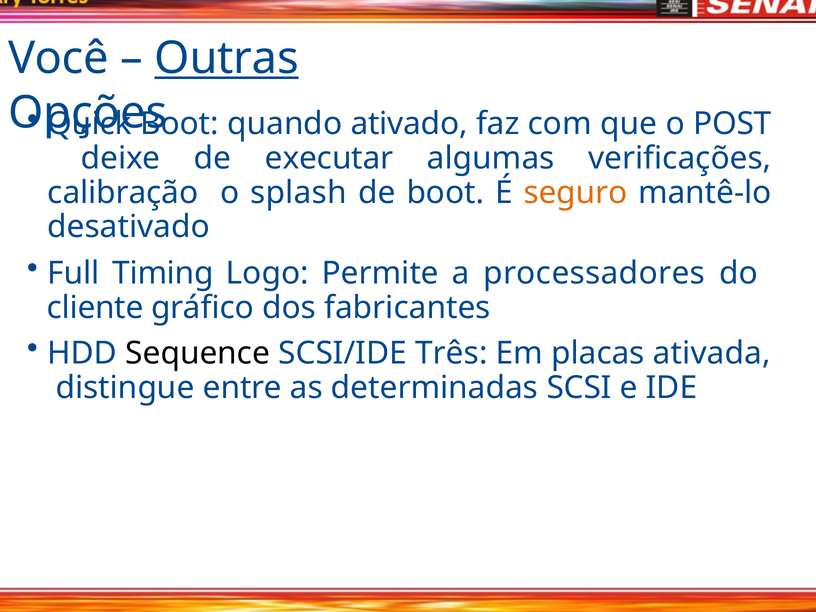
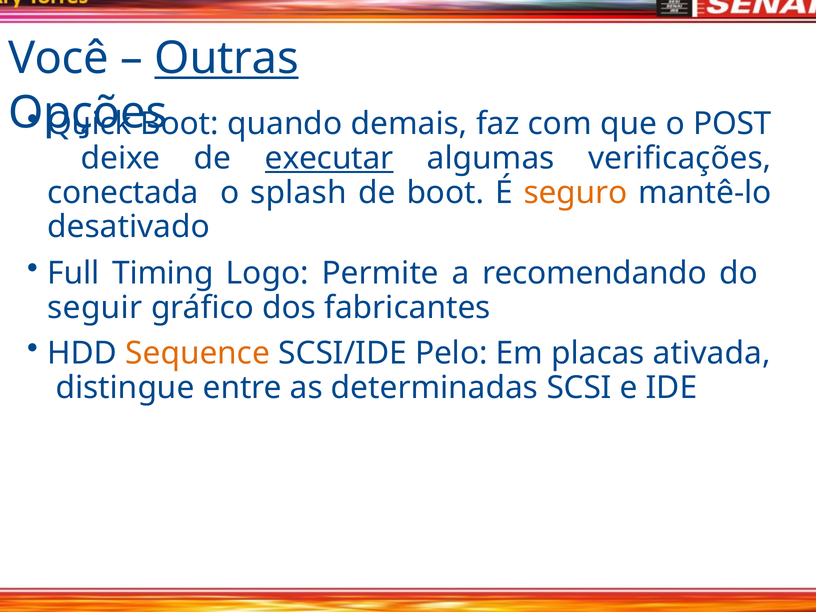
ativado: ativado -> demais (409, 124)
executar underline: none -> present (329, 158)
calibração: calibração -> conectada (123, 193)
processadores: processadores -> recomendando (594, 273)
cliente: cliente -> seguir (95, 308)
Sequence colour: black -> orange (198, 353)
Três: Três -> Pelo (451, 353)
